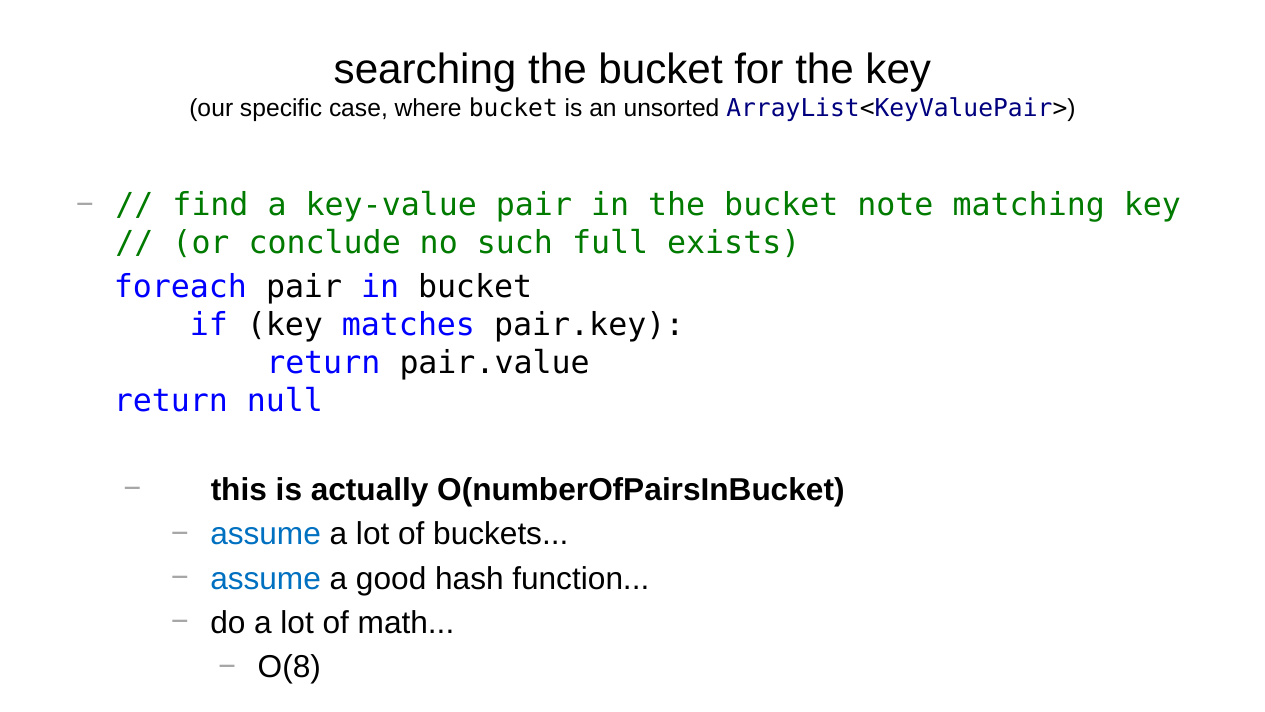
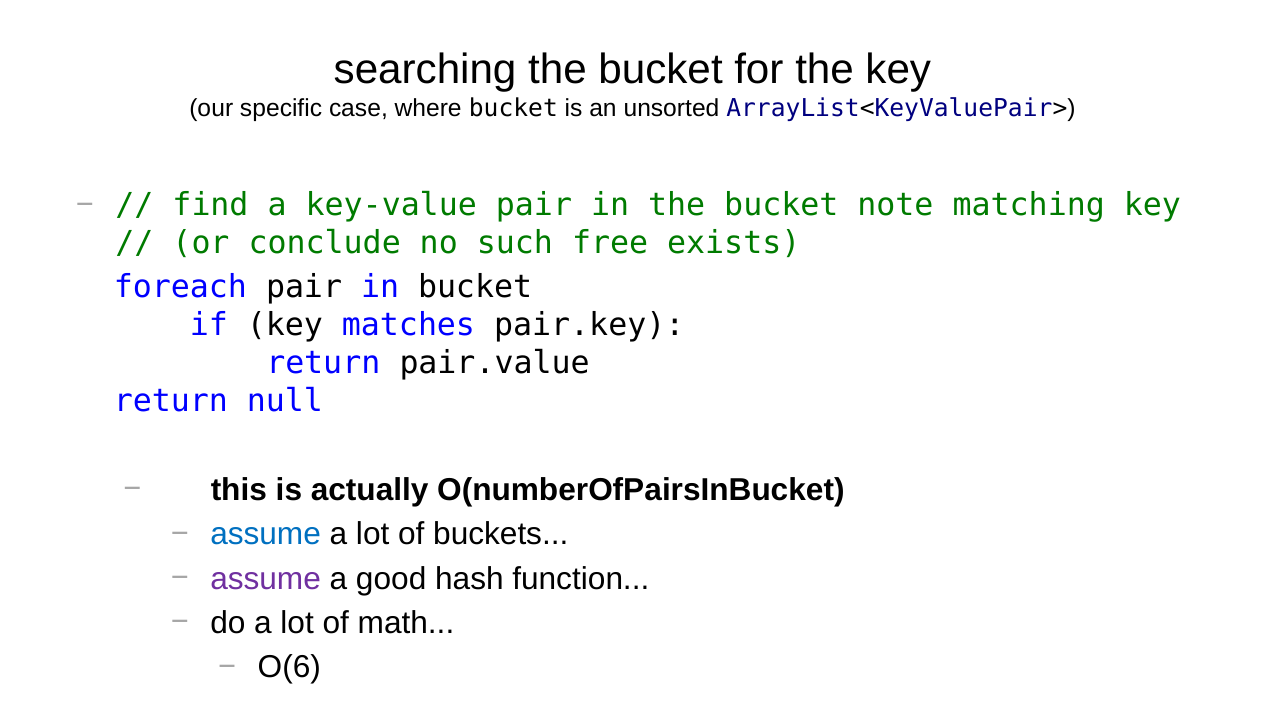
full: full -> free (610, 243)
assume colour: blue -> purple (266, 578)
O(8: O(8 -> O(6 (289, 667)
